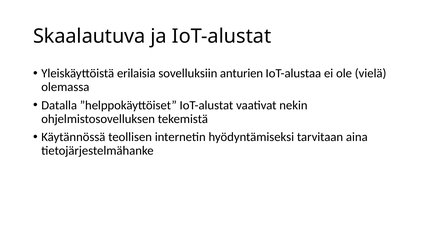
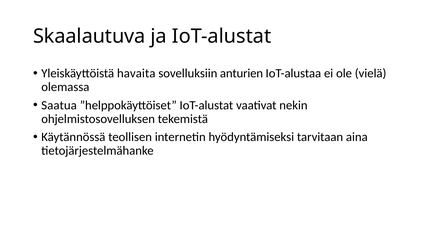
erilaisia: erilaisia -> havaita (136, 74)
Datalla: Datalla -> Saatua (59, 105)
